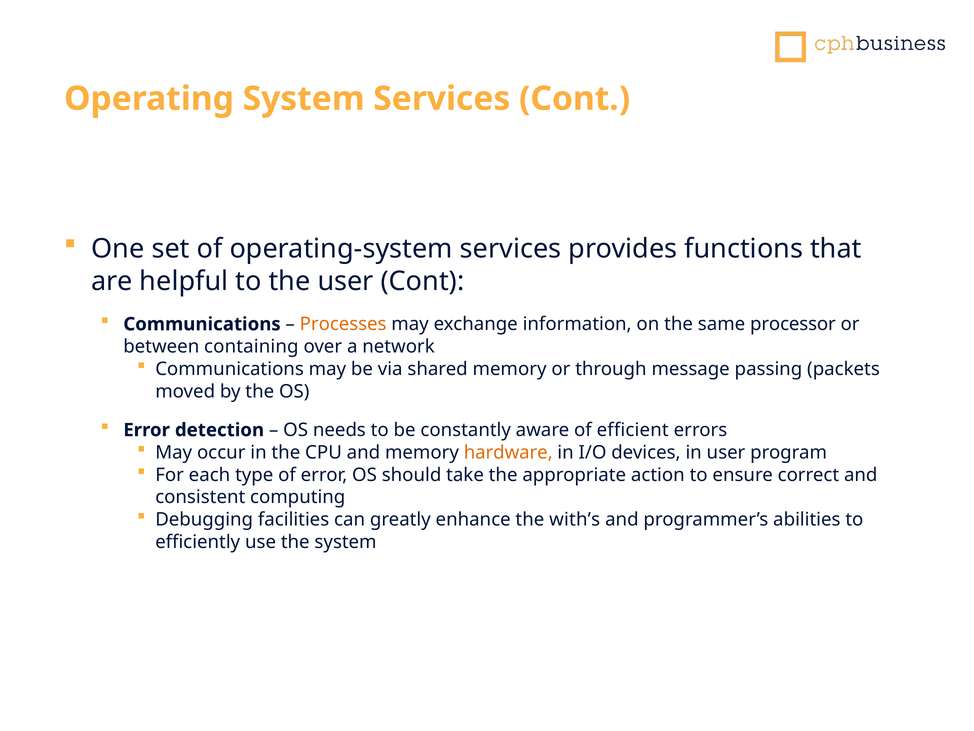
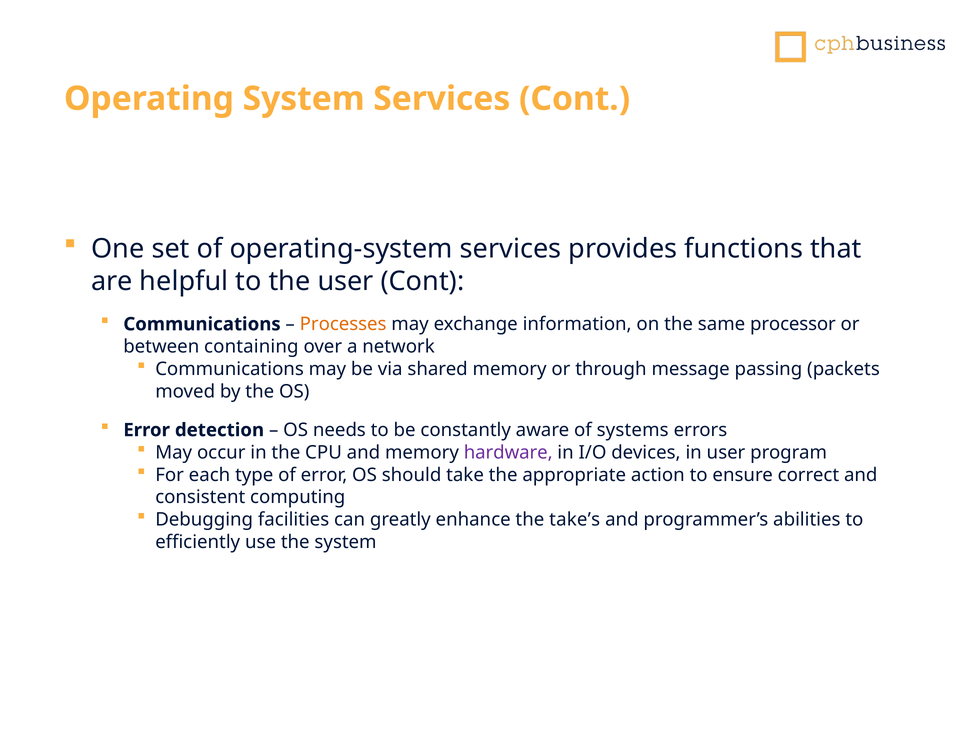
efficient: efficient -> systems (633, 430)
hardware colour: orange -> purple (508, 452)
with’s: with’s -> take’s (575, 519)
